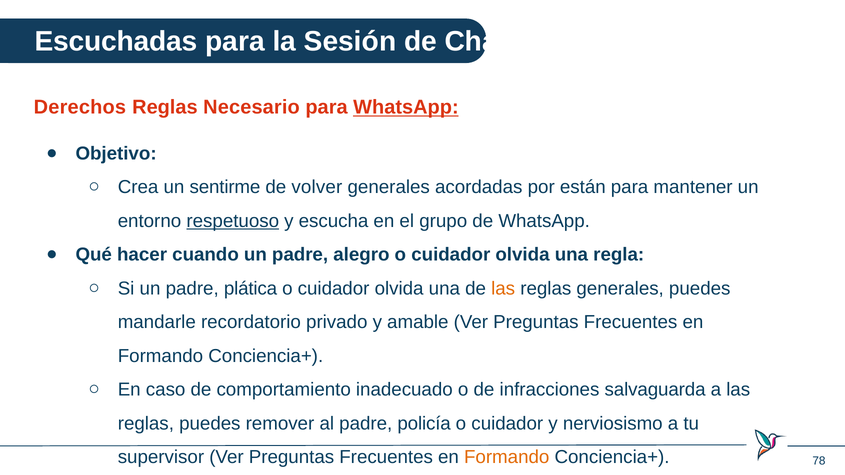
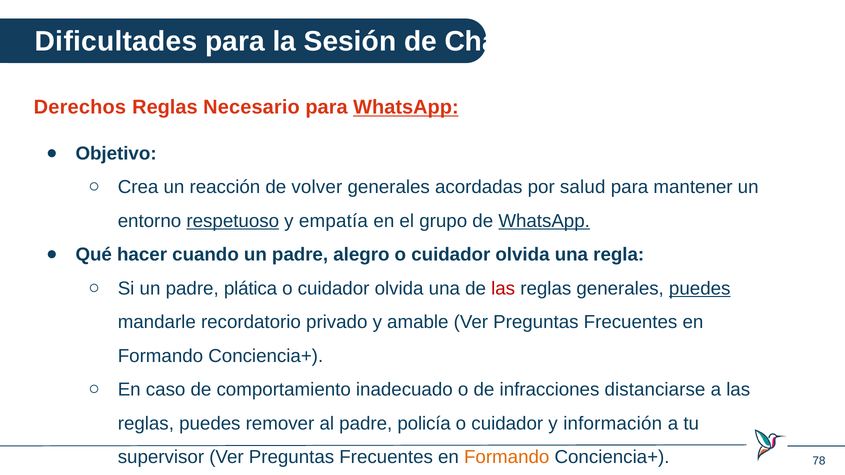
Escuchadas: Escuchadas -> Dificultades (116, 41)
sentirme: sentirme -> reacción (225, 187)
están: están -> salud (583, 187)
escucha: escucha -> empatía (333, 221)
WhatsApp underline: none -> present (544, 221)
las colour: orange -> red (503, 289)
puedes underline: none -> present (700, 289)
salvaguarda: salvaguarda -> distanciarse (655, 390)
nerviosismo: nerviosismo -> información (613, 424)
